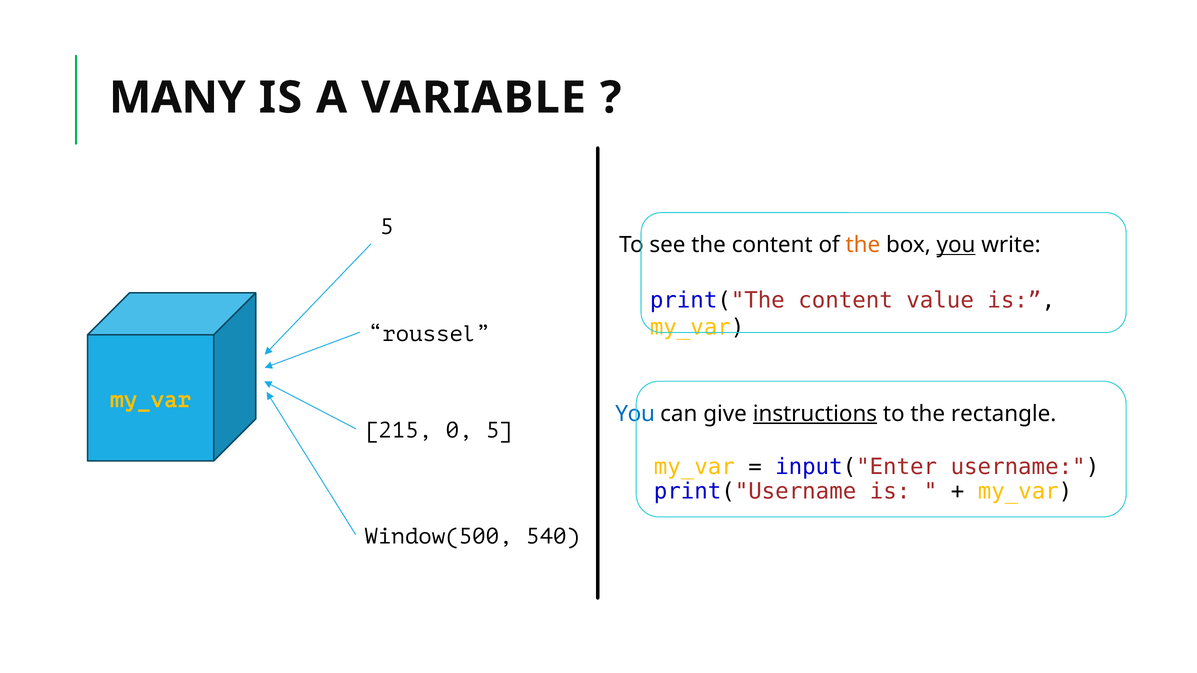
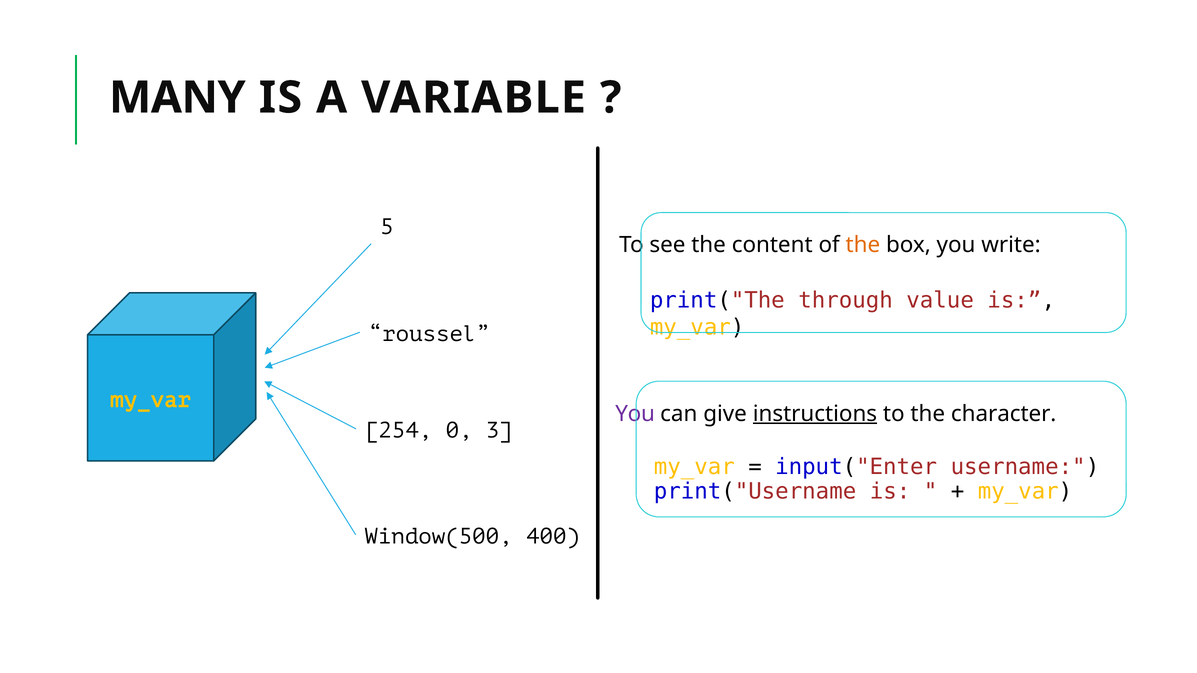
you underline: present -> none (956, 245)
print("The content: content -> through (846, 301)
You colour: blue -> purple (635, 414)
rectangle: rectangle -> character (1004, 414)
215: 215 -> 254 (399, 431)
0 5: 5 -> 3 (500, 431)
540: 540 -> 400 (553, 537)
